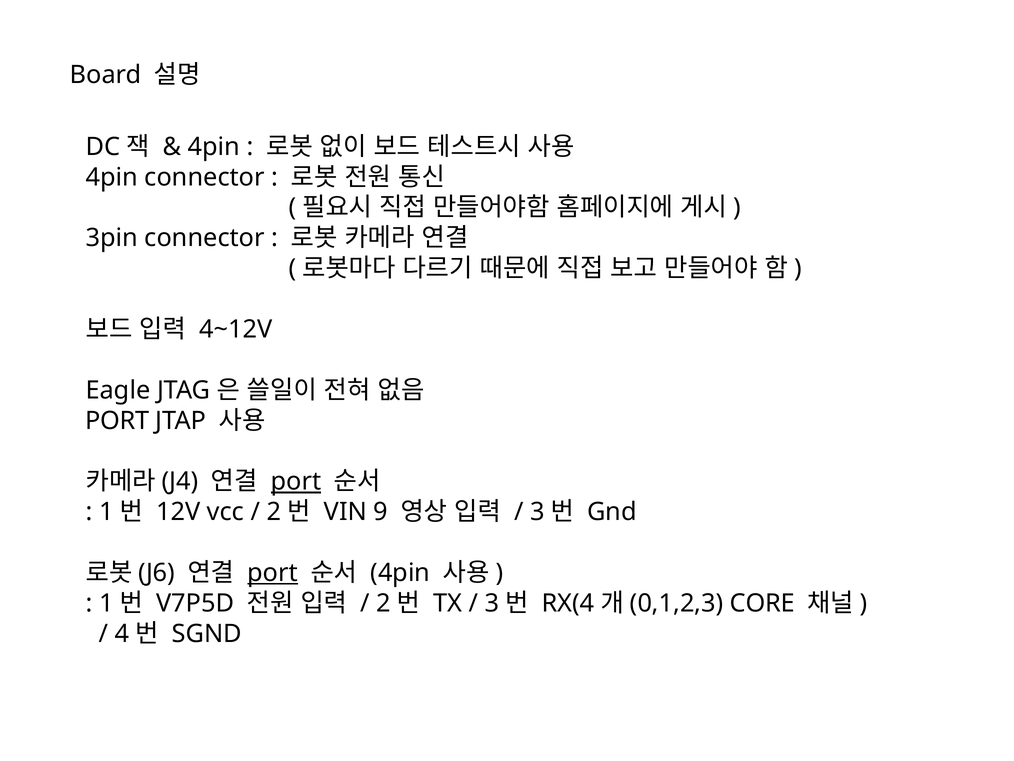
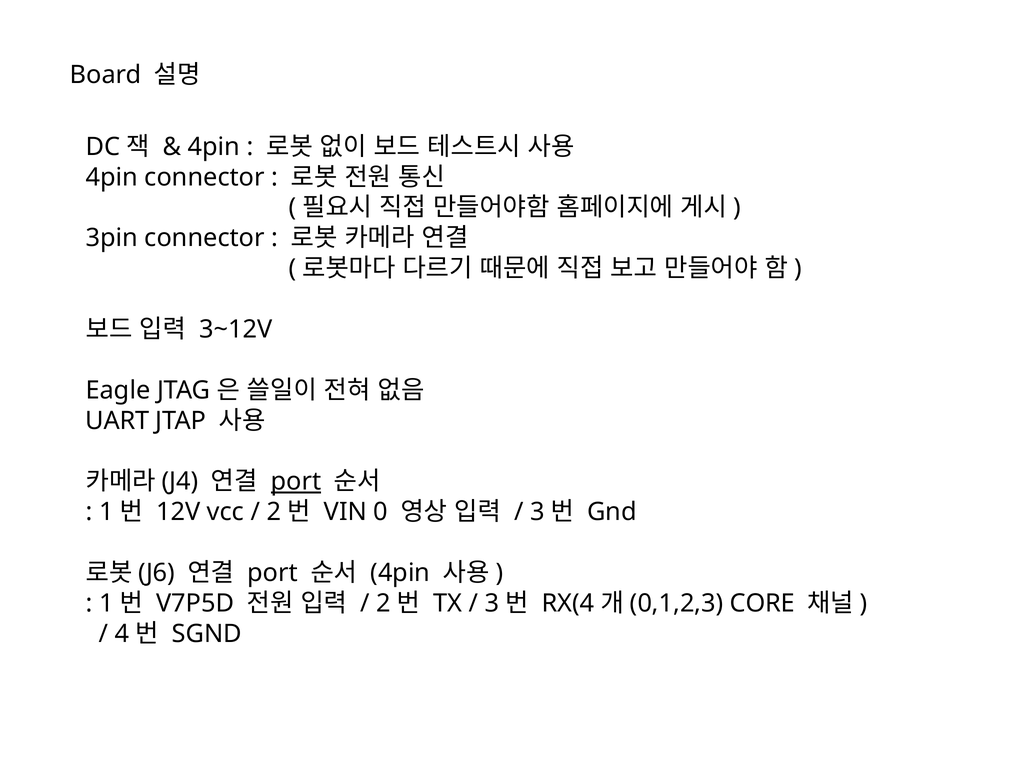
4~12V: 4~12V -> 3~12V (236, 329)
PORT: PORT -> UART (117, 420)
9: 9 -> 0 (381, 512)
port underline: present -> none (273, 573)
